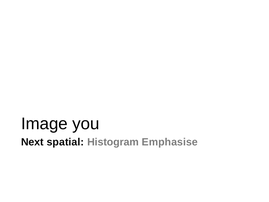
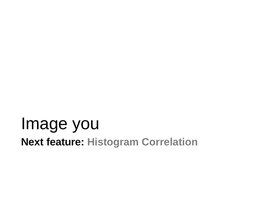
spatial: spatial -> feature (65, 142)
Emphasise: Emphasise -> Correlation (170, 142)
